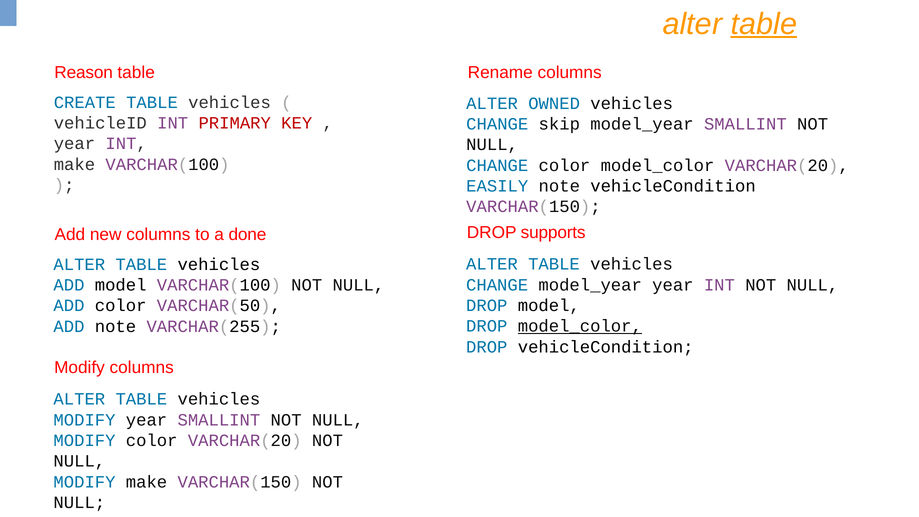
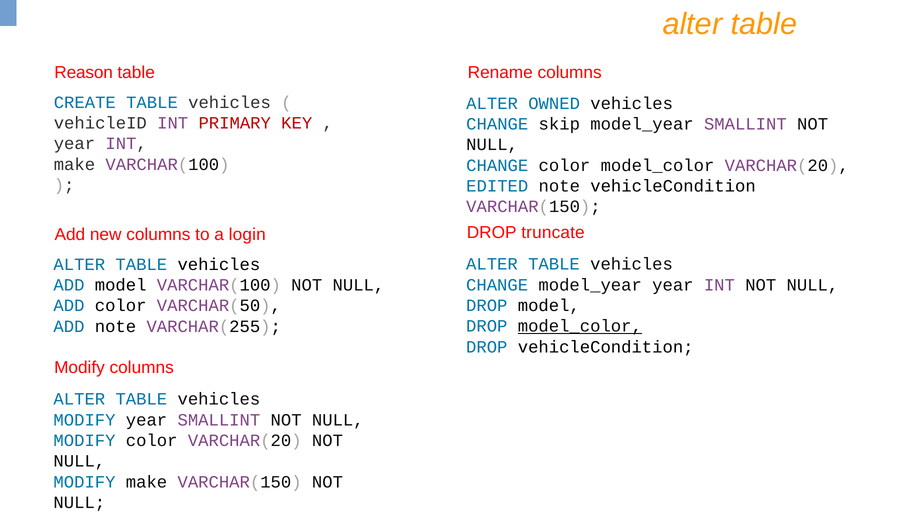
table underline: present -> none (764, 24)
EASILY: EASILY -> EDITED (497, 186)
supports: supports -> truncate (553, 232)
done: done -> login (247, 234)
